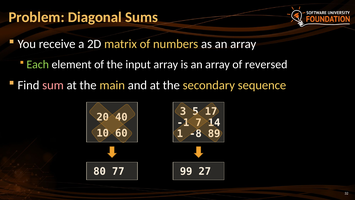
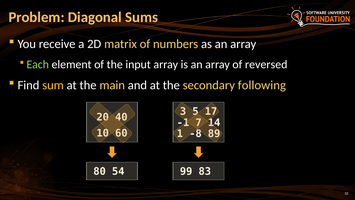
sum colour: pink -> yellow (53, 85)
sequence: sequence -> following (262, 85)
77: 77 -> 54 (118, 171)
27: 27 -> 83 (205, 171)
